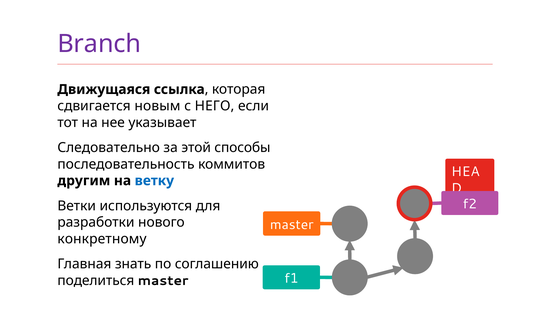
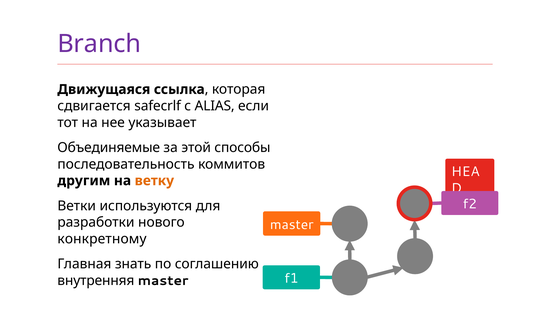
новым: новым -> safecrlf (158, 106)
НЕГО: НЕГО -> ALIAS (215, 106)
Следовательно: Следовательно -> Объединяемые (109, 147)
ветку colour: blue -> orange (154, 180)
поделиться: поделиться -> внутренняя (96, 280)
